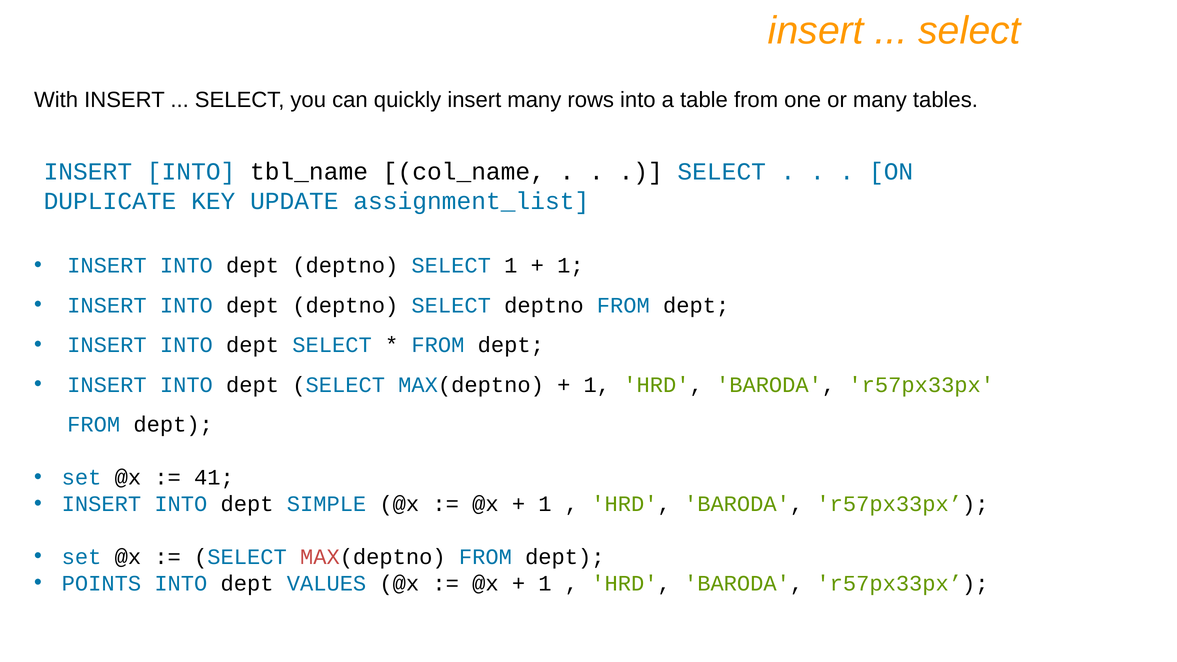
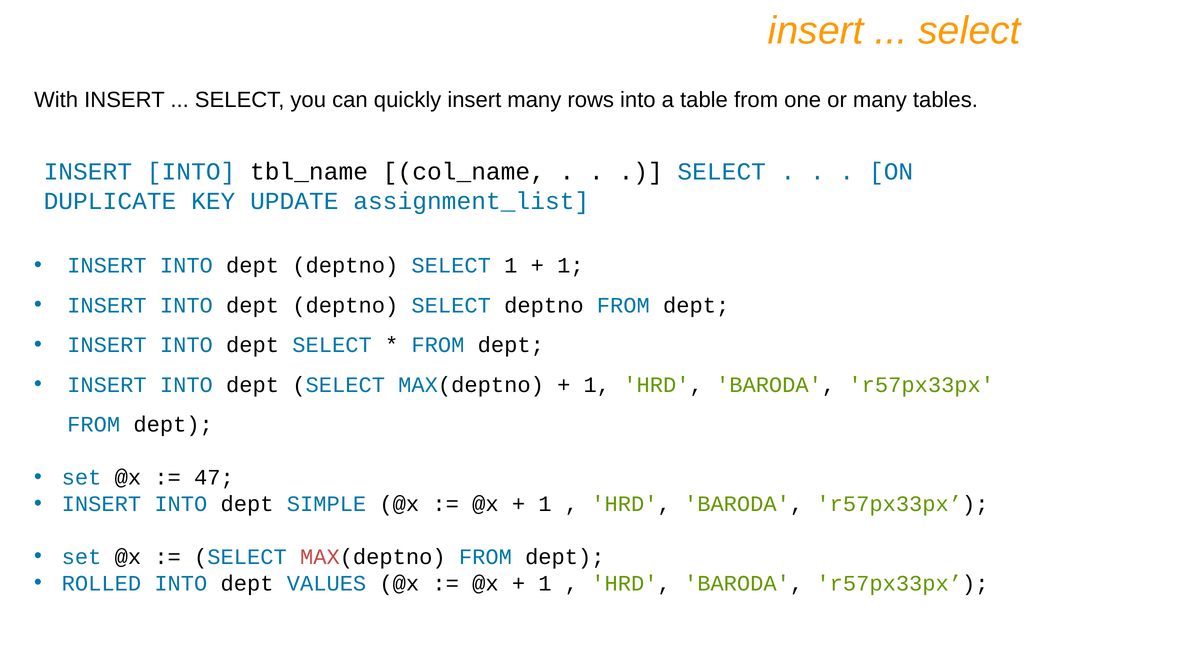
41: 41 -> 47 (214, 477)
POINTS: POINTS -> ROLLED (101, 583)
